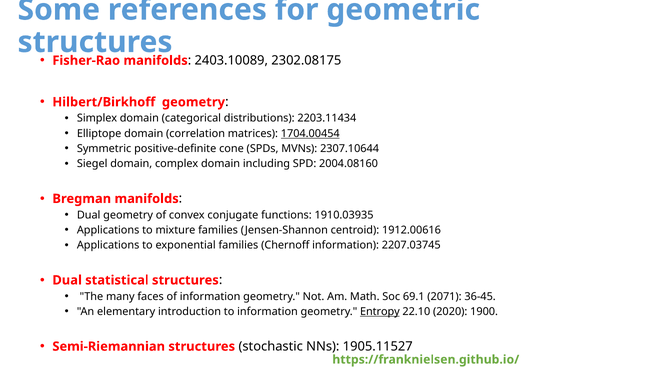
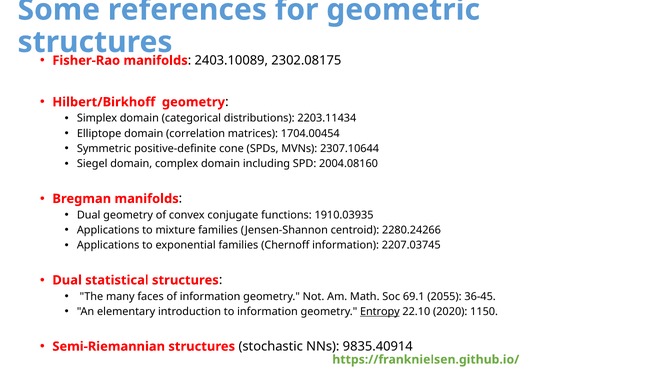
1704.00454 underline: present -> none (310, 134)
1912.00616: 1912.00616 -> 2280.24266 (412, 230)
2071: 2071 -> 2055 (444, 297)
1900: 1900 -> 1150 (484, 312)
1905.11527: 1905.11527 -> 9835.40914 (378, 347)
